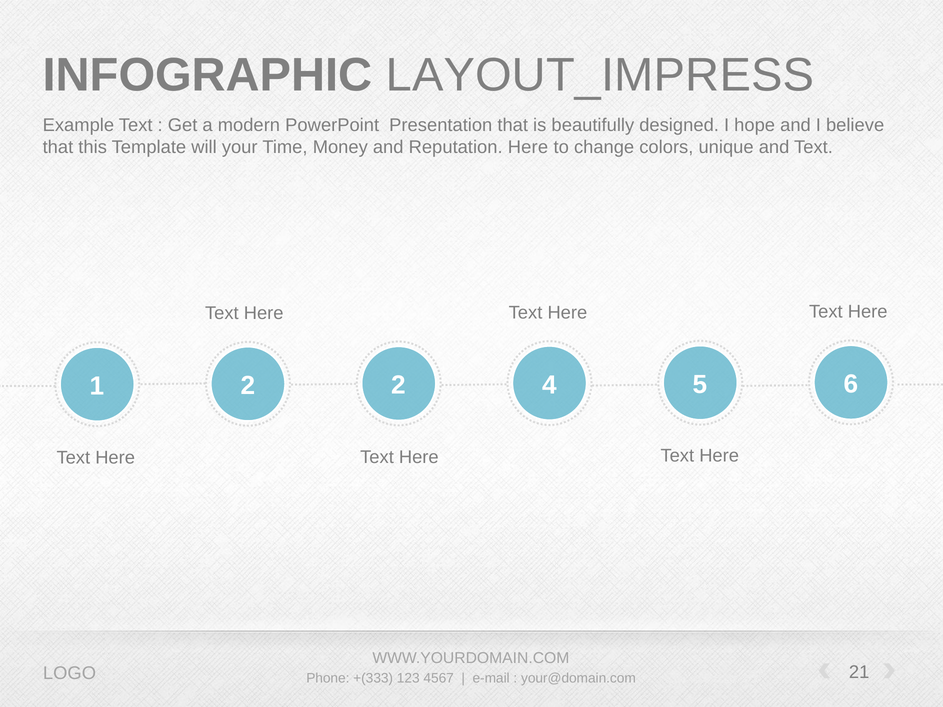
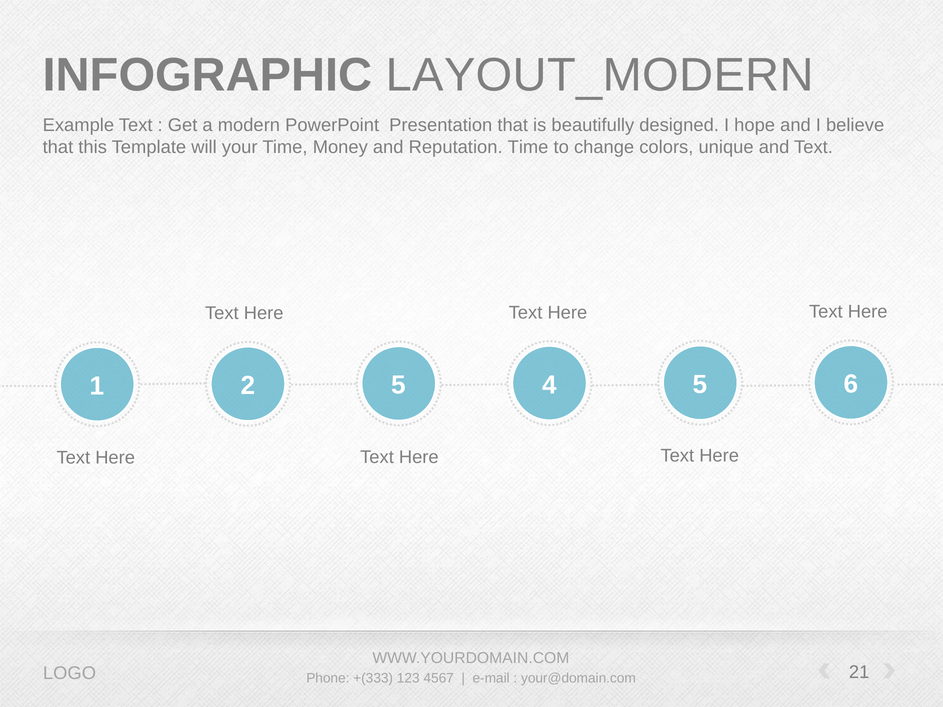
LAYOUT_IMPRESS: LAYOUT_IMPRESS -> LAYOUT_MODERN (600, 75)
Reputation Here: Here -> Time (528, 148)
2 2: 2 -> 5 (399, 385)
